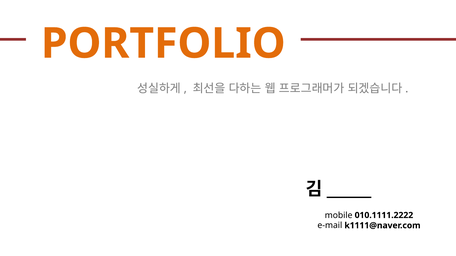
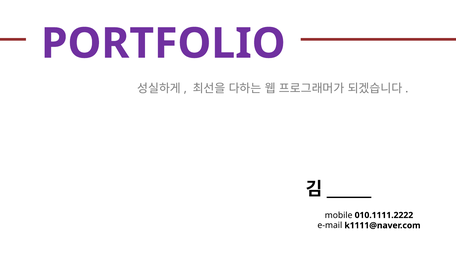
PORTFOLIO colour: orange -> purple (163, 44)
